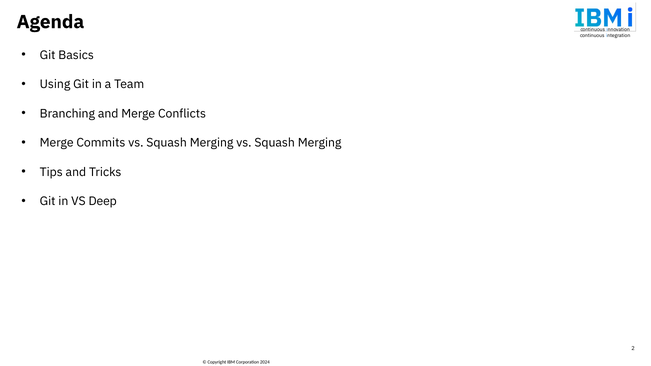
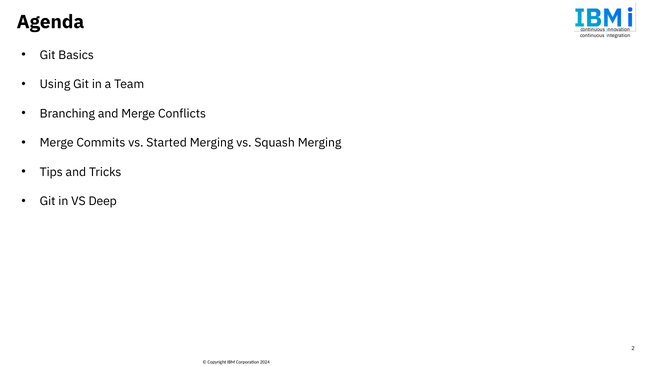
Commits vs Squash: Squash -> Started (167, 143)
